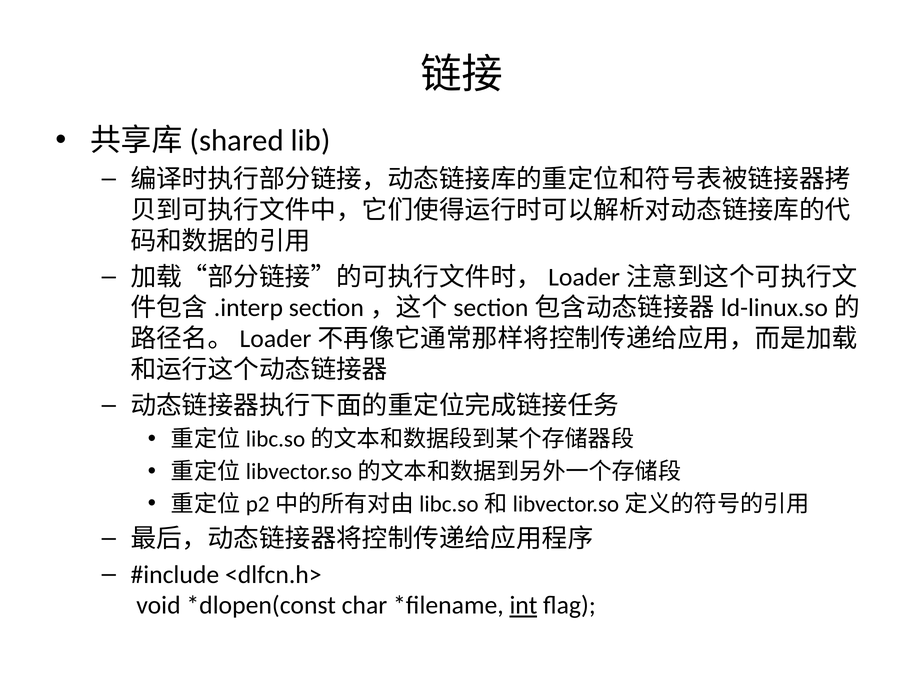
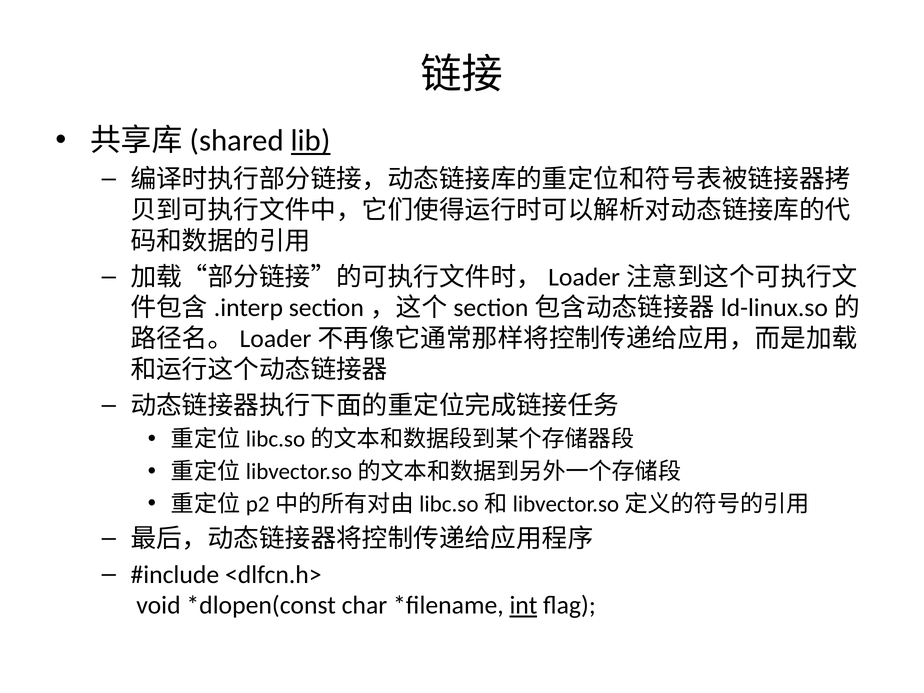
lib underline: none -> present (311, 141)
